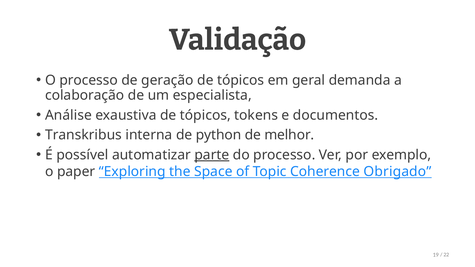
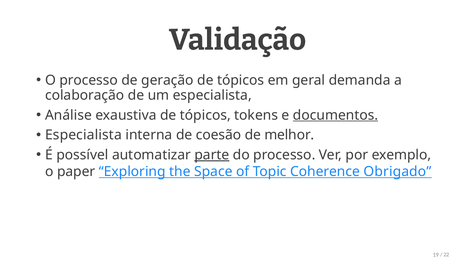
documentos underline: none -> present (336, 115)
Transkribus: Transkribus -> Especialista (83, 135)
python: python -> coesão (219, 135)
